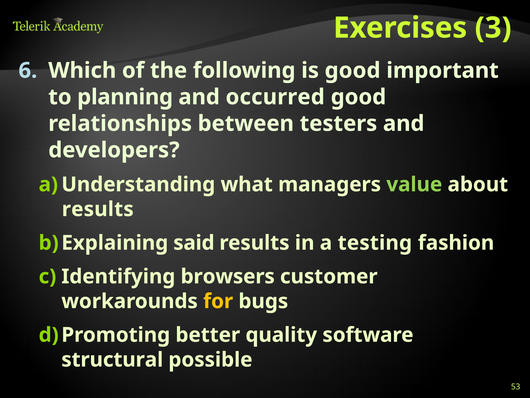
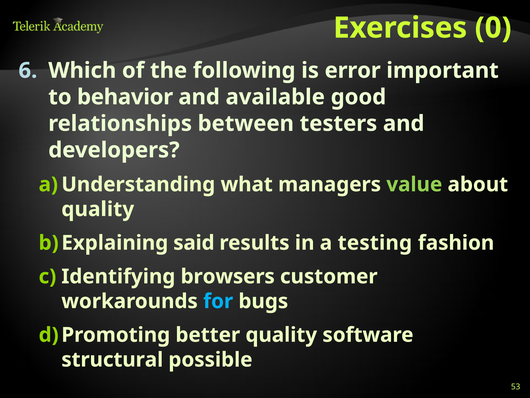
3: 3 -> 0 (493, 28)
is good: good -> error (353, 70)
planning: planning -> behavior (125, 97)
occurred: occurred -> available (275, 97)
results: results -> quality (98, 209)
for colour: yellow -> light blue (218, 301)
